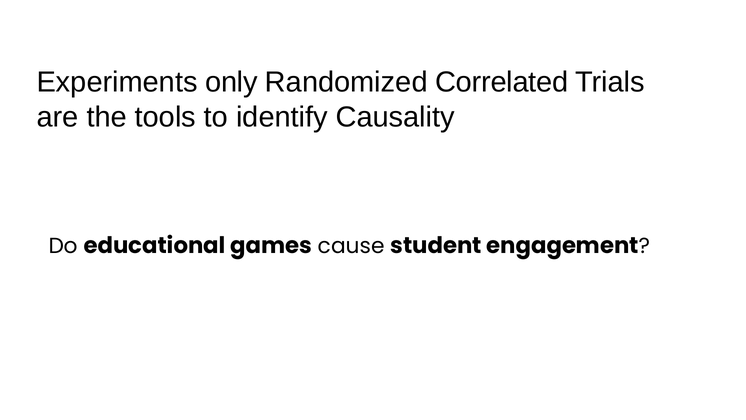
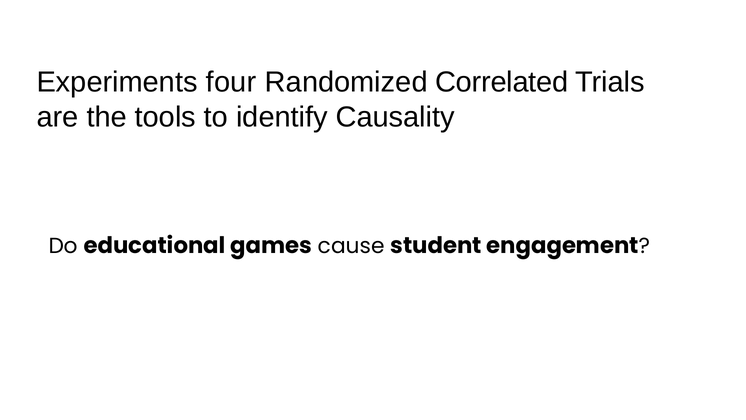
only: only -> four (231, 82)
